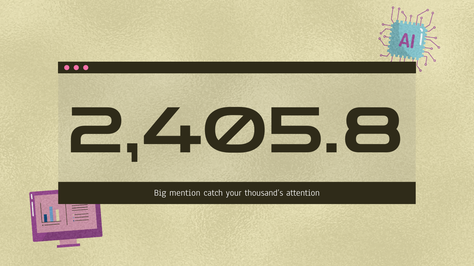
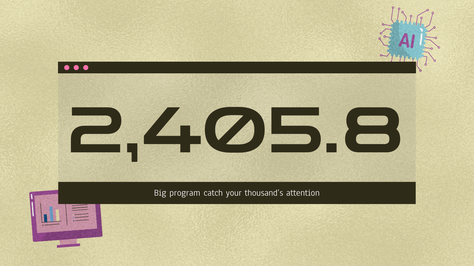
mention: mention -> program (185, 193)
